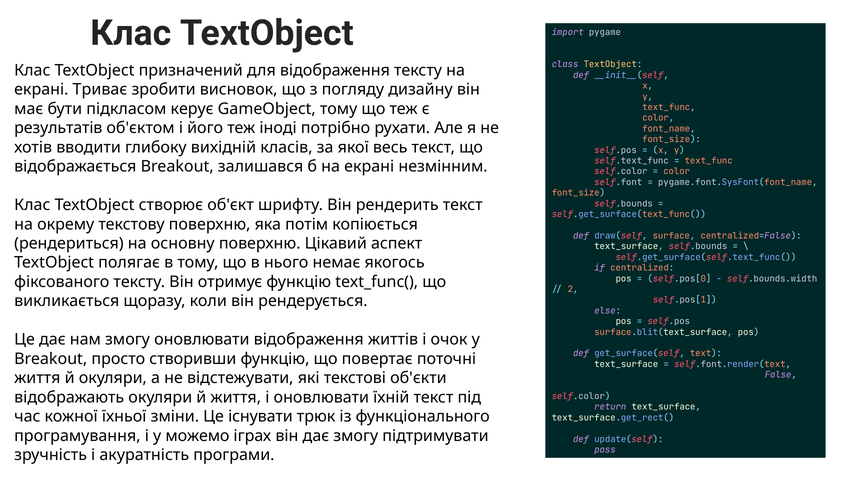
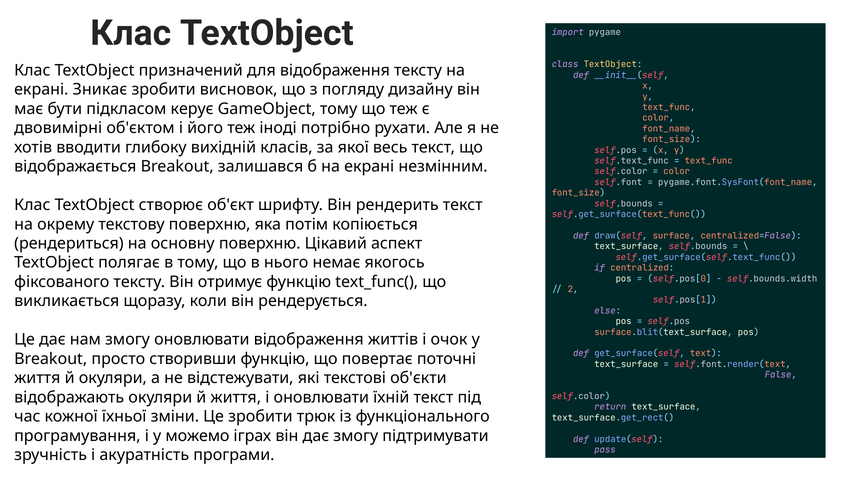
Триває: Триває -> Зникає (100, 90)
результатів: результатів -> двовимірні (58, 128)
Це існувати: існувати -> зробити (260, 417)
